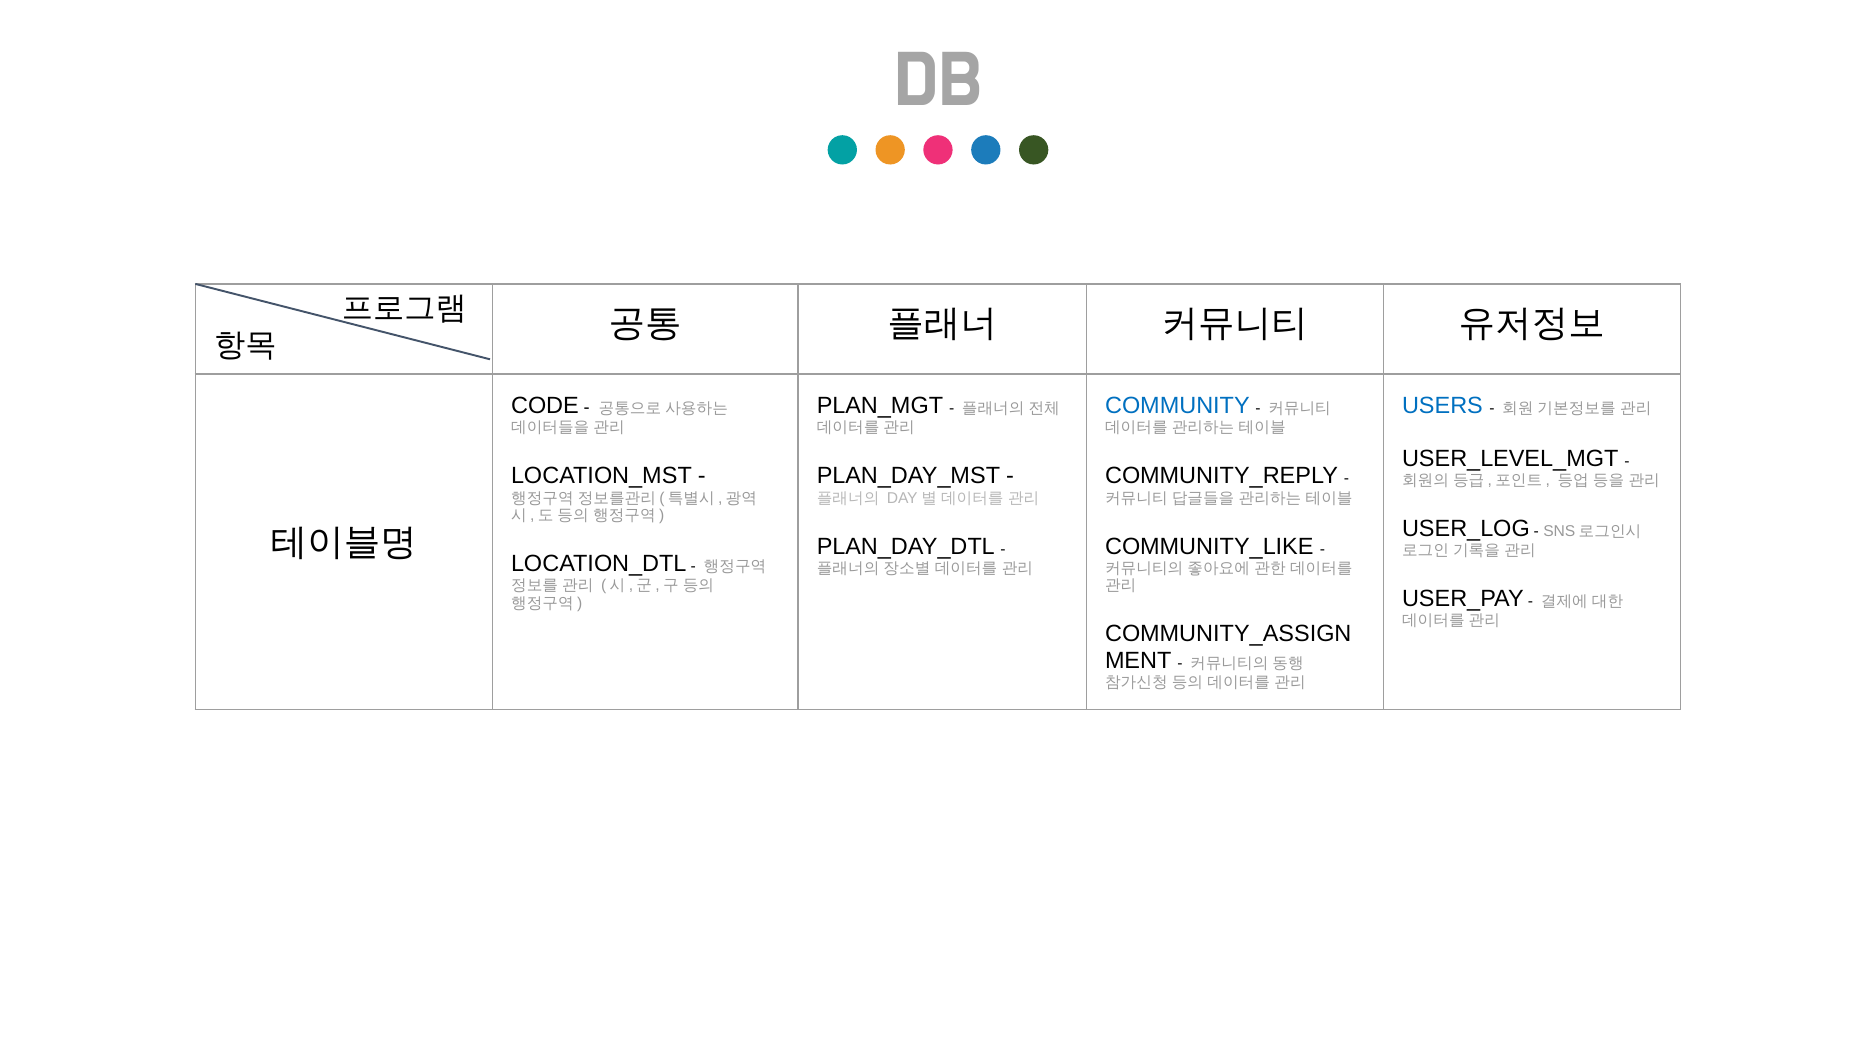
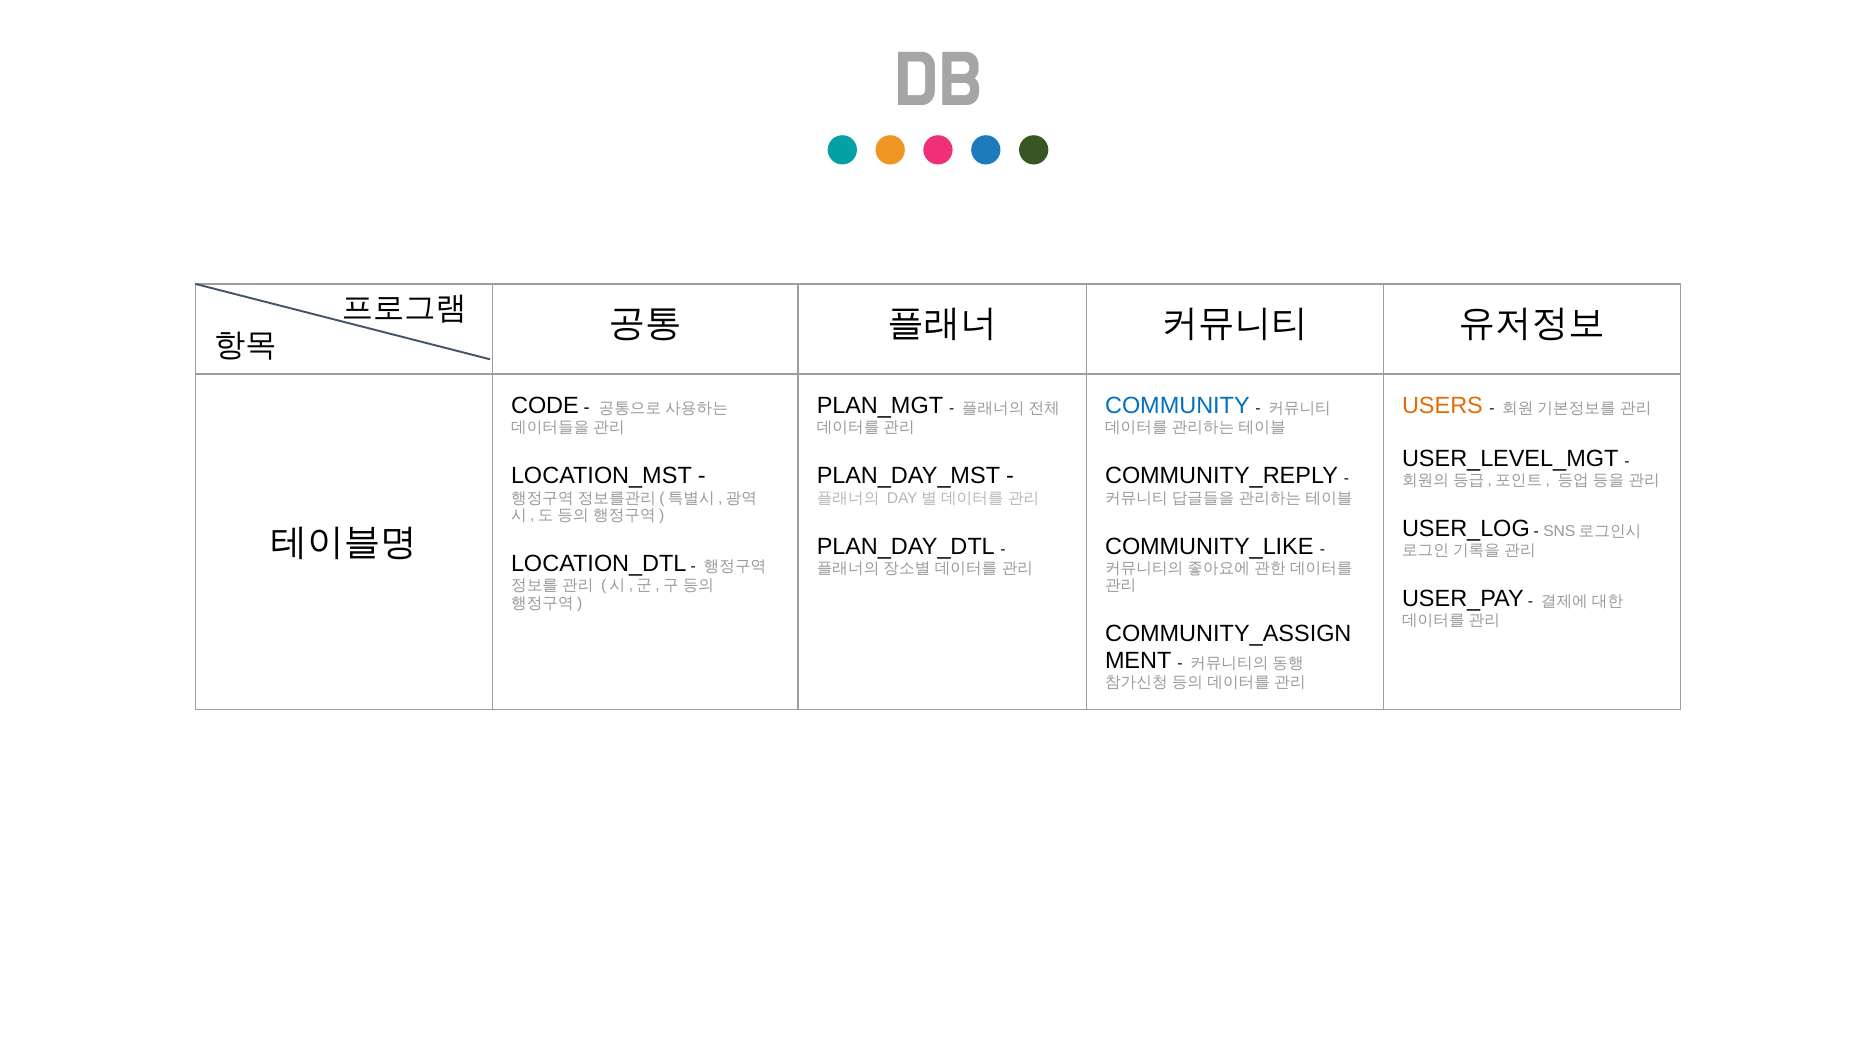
USERS colour: blue -> orange (1442, 406)
